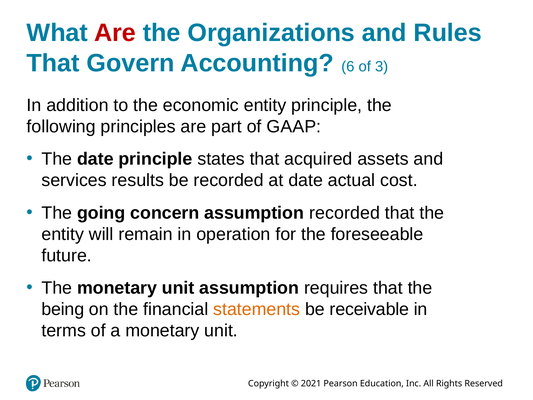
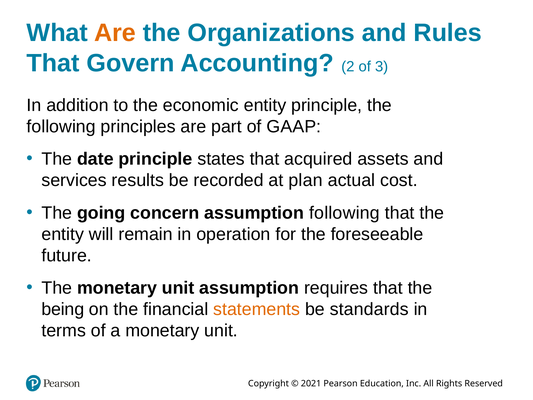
Are colour: red -> orange (115, 33)
6: 6 -> 2 (348, 67)
at date: date -> plan (306, 180)
assumption recorded: recorded -> following (344, 213)
receivable: receivable -> standards (369, 309)
